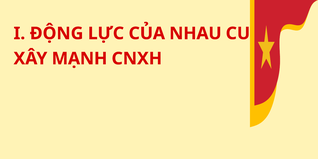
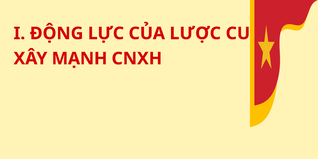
NHAU: NHAU -> LƯỢC (195, 33)
